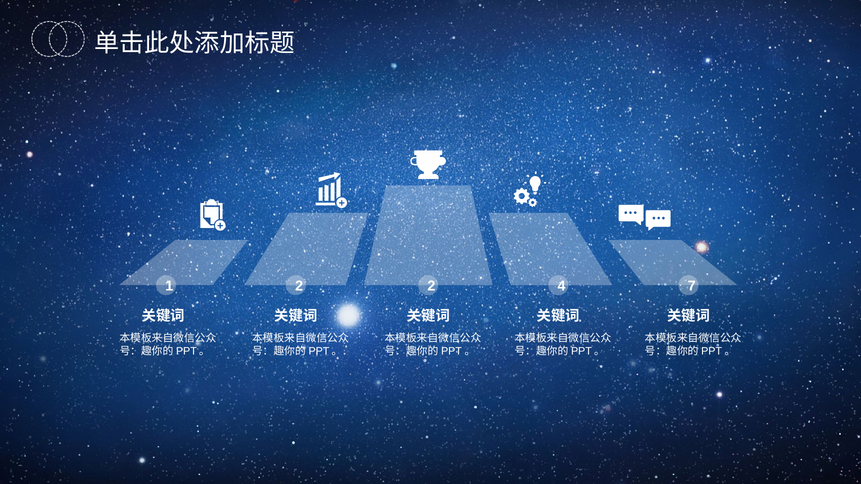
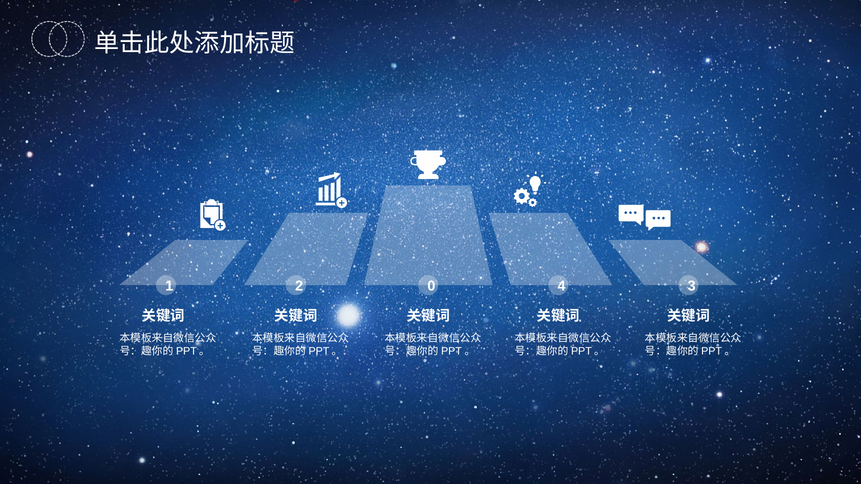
2 2: 2 -> 0 (431, 286)
7: 7 -> 3 (692, 286)
